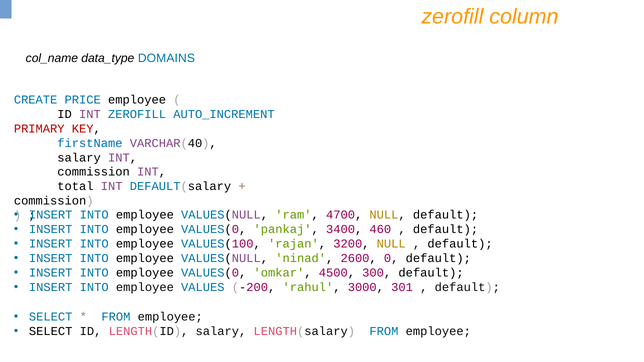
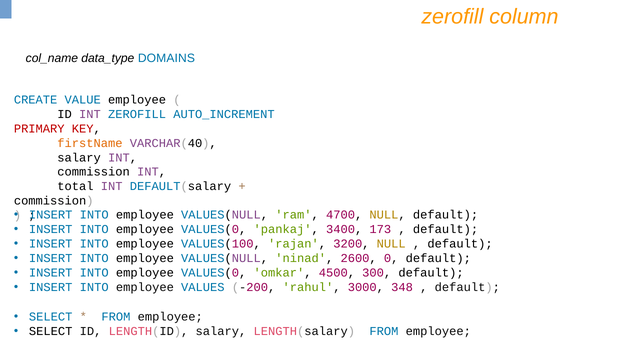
PRICE: PRICE -> VALUE (83, 100)
firstName colour: blue -> orange (90, 143)
460: 460 -> 173 (380, 230)
301: 301 -> 348 (402, 288)
